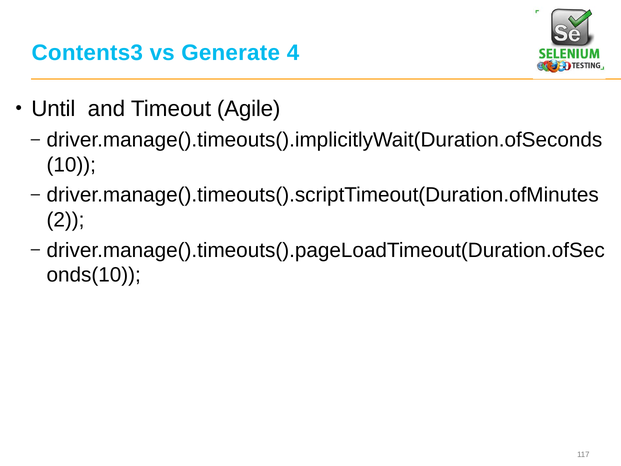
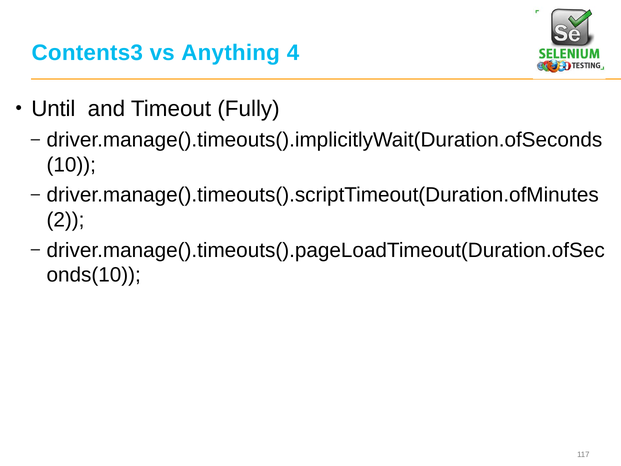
Generate: Generate -> Anything (231, 53)
Agile: Agile -> Fully (249, 109)
